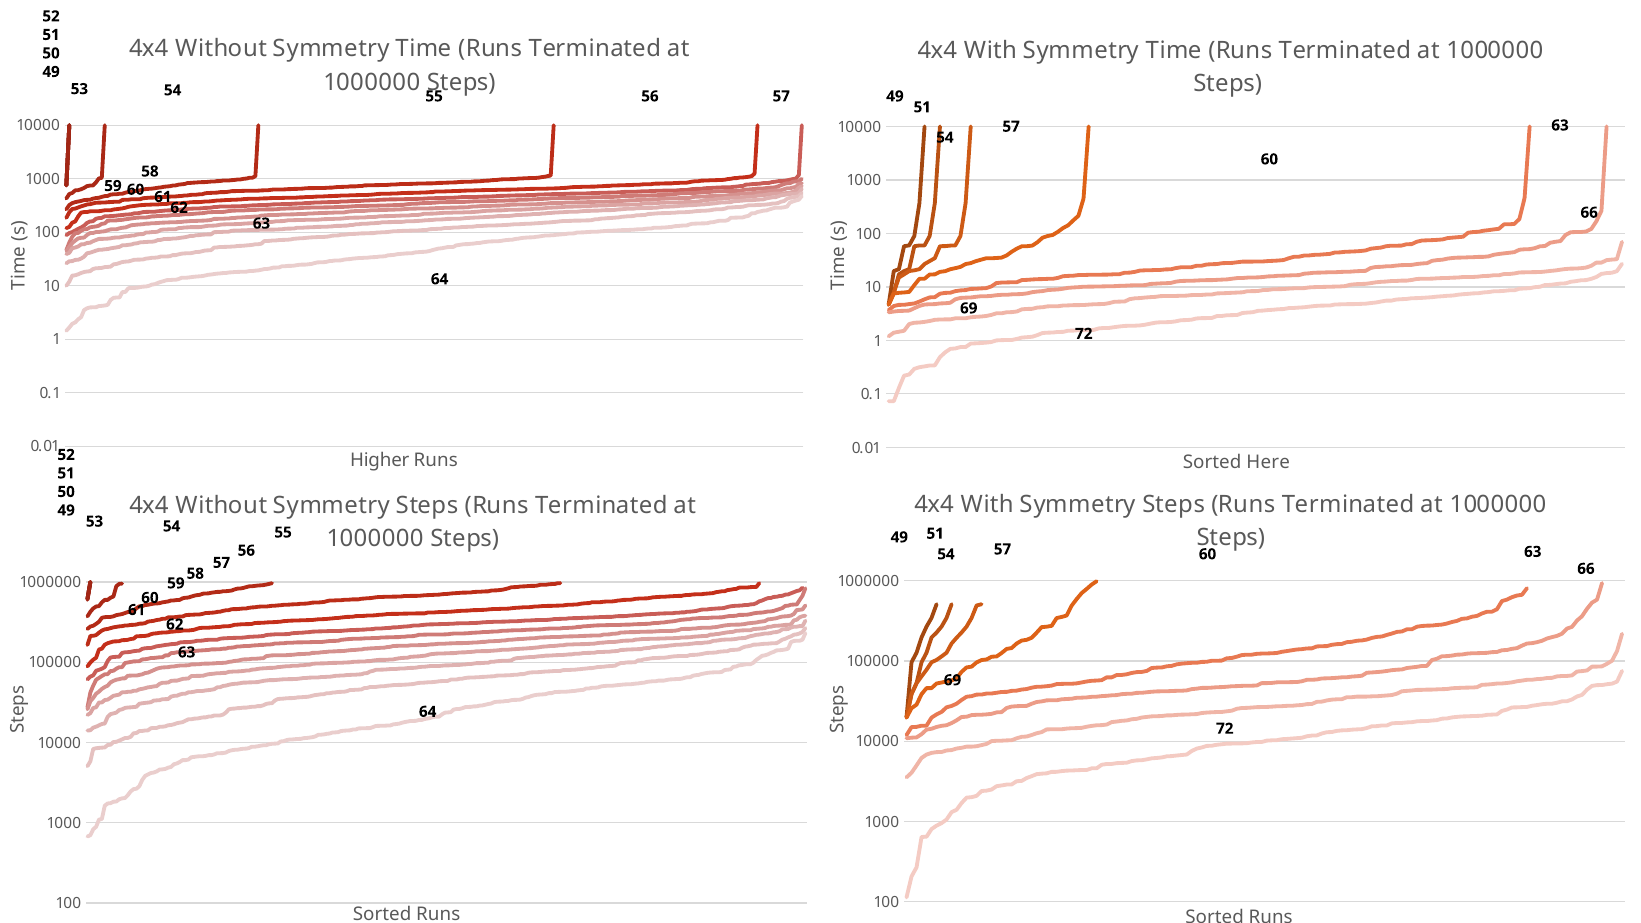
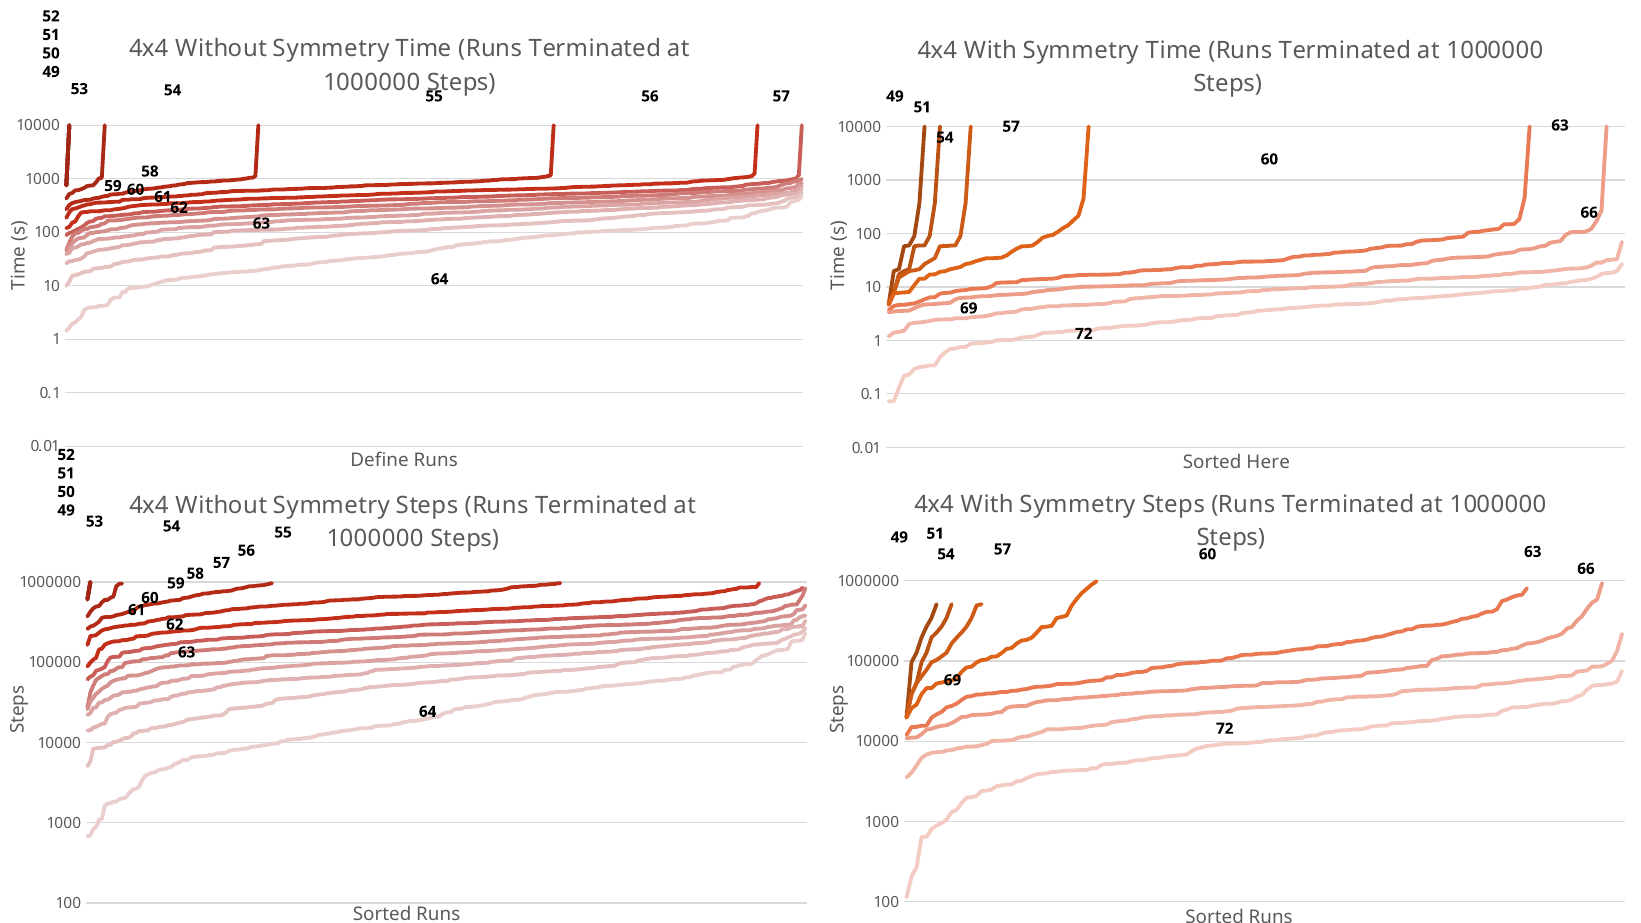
Higher: Higher -> Define (380, 461)
